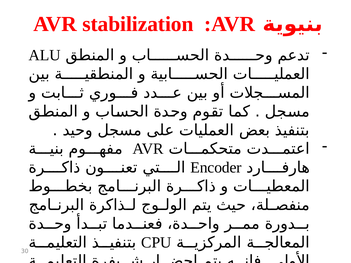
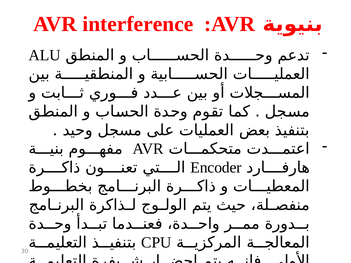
stabilization: stabilization -> interference (138, 24)
